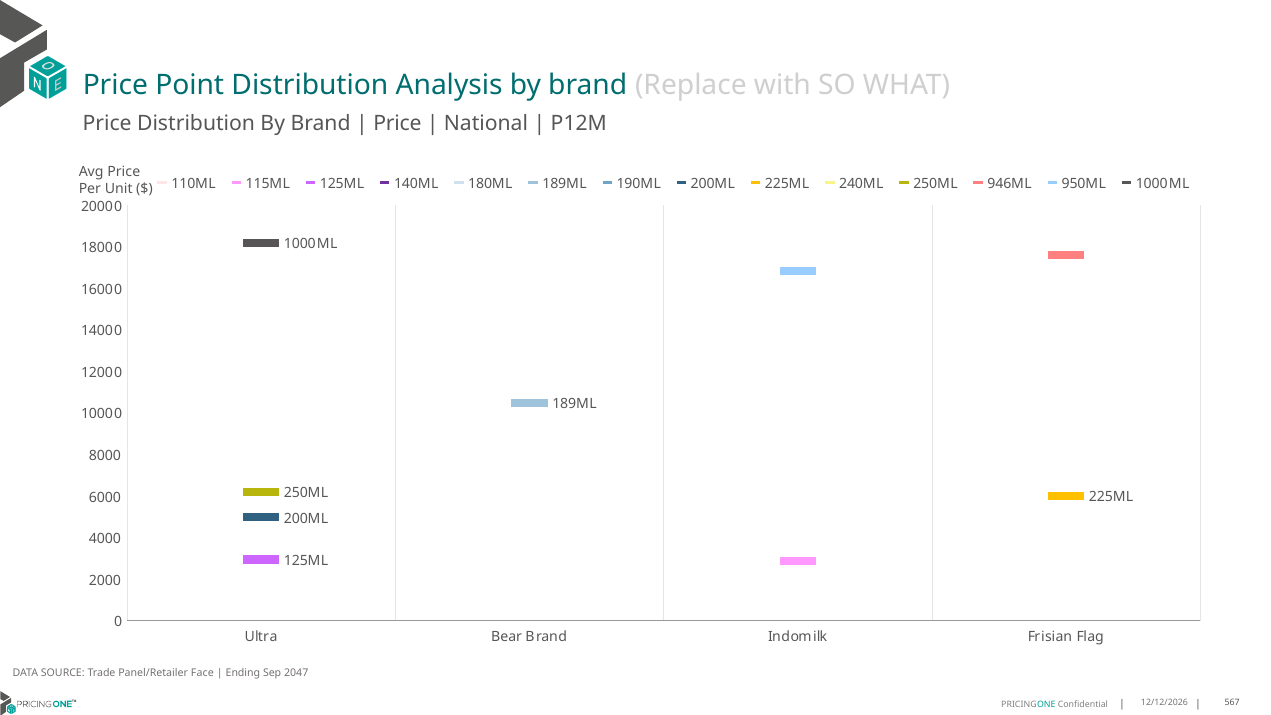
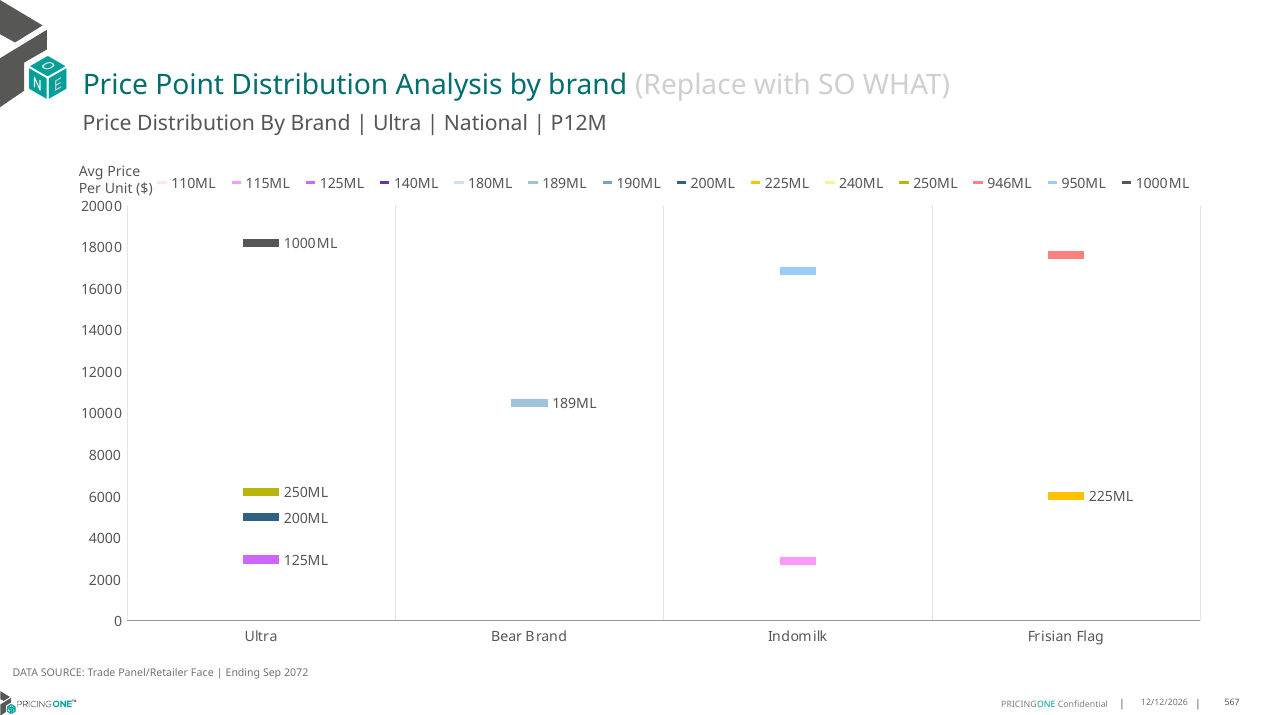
Price: Price -> Ultra (397, 124)
2047: 2047 -> 2072 (296, 673)
